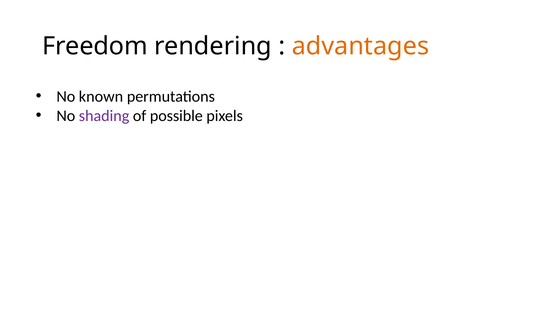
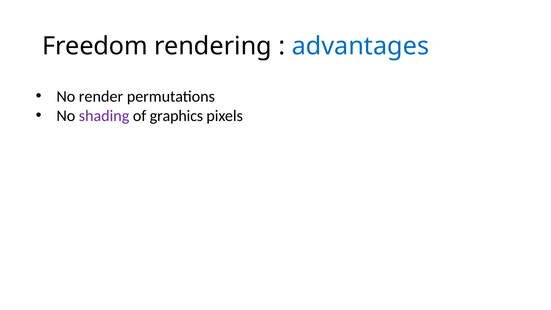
advantages colour: orange -> blue (360, 46)
known: known -> render (101, 96)
possible: possible -> graphics (176, 116)
